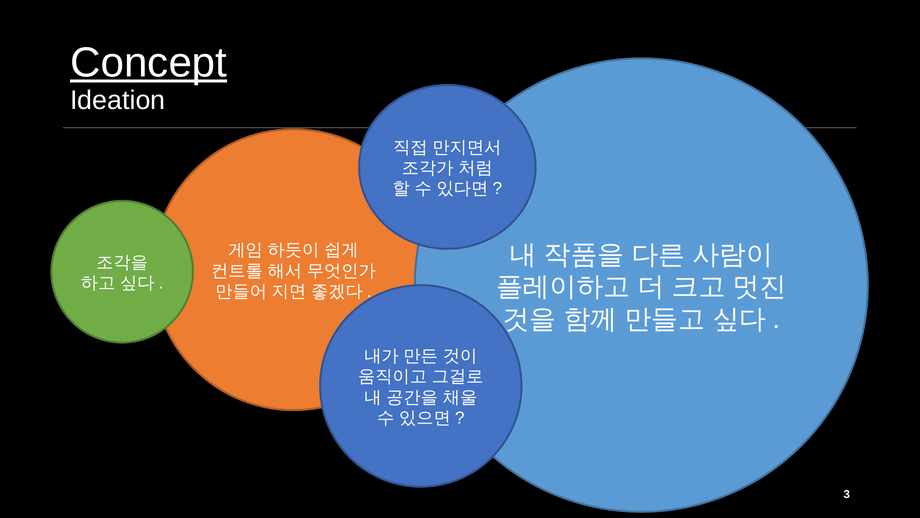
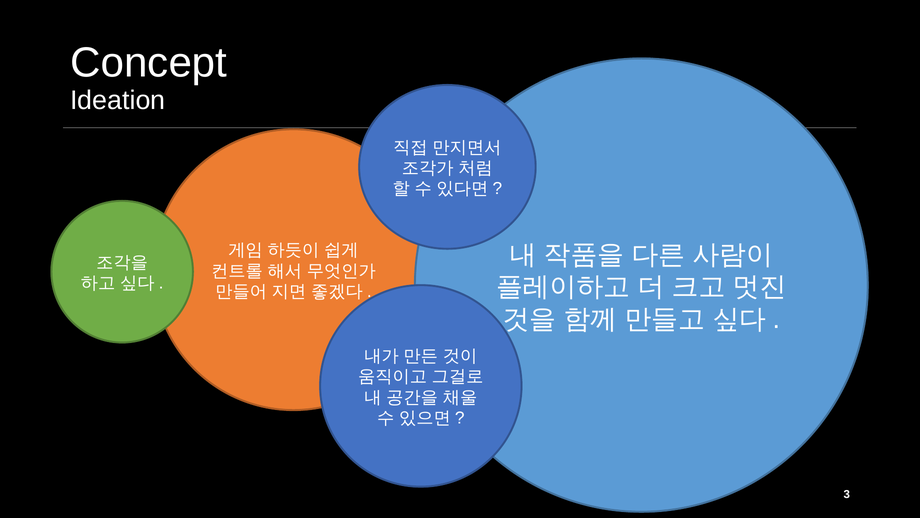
Concept underline: present -> none (149, 63)
